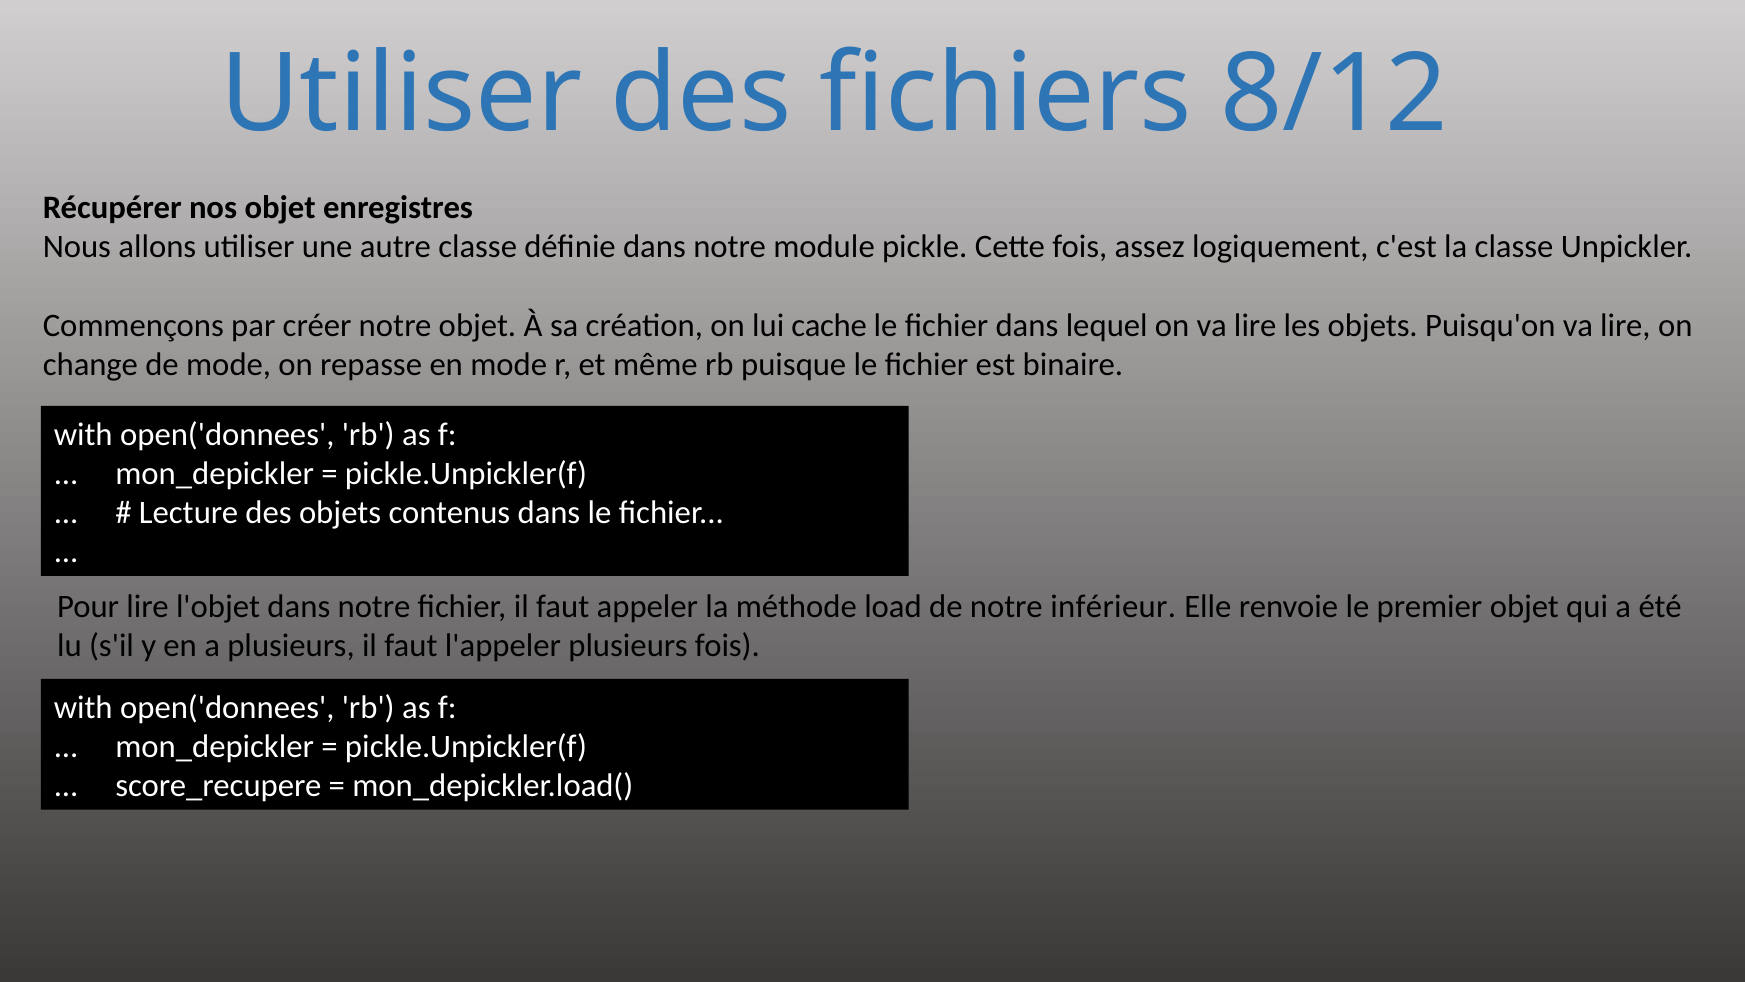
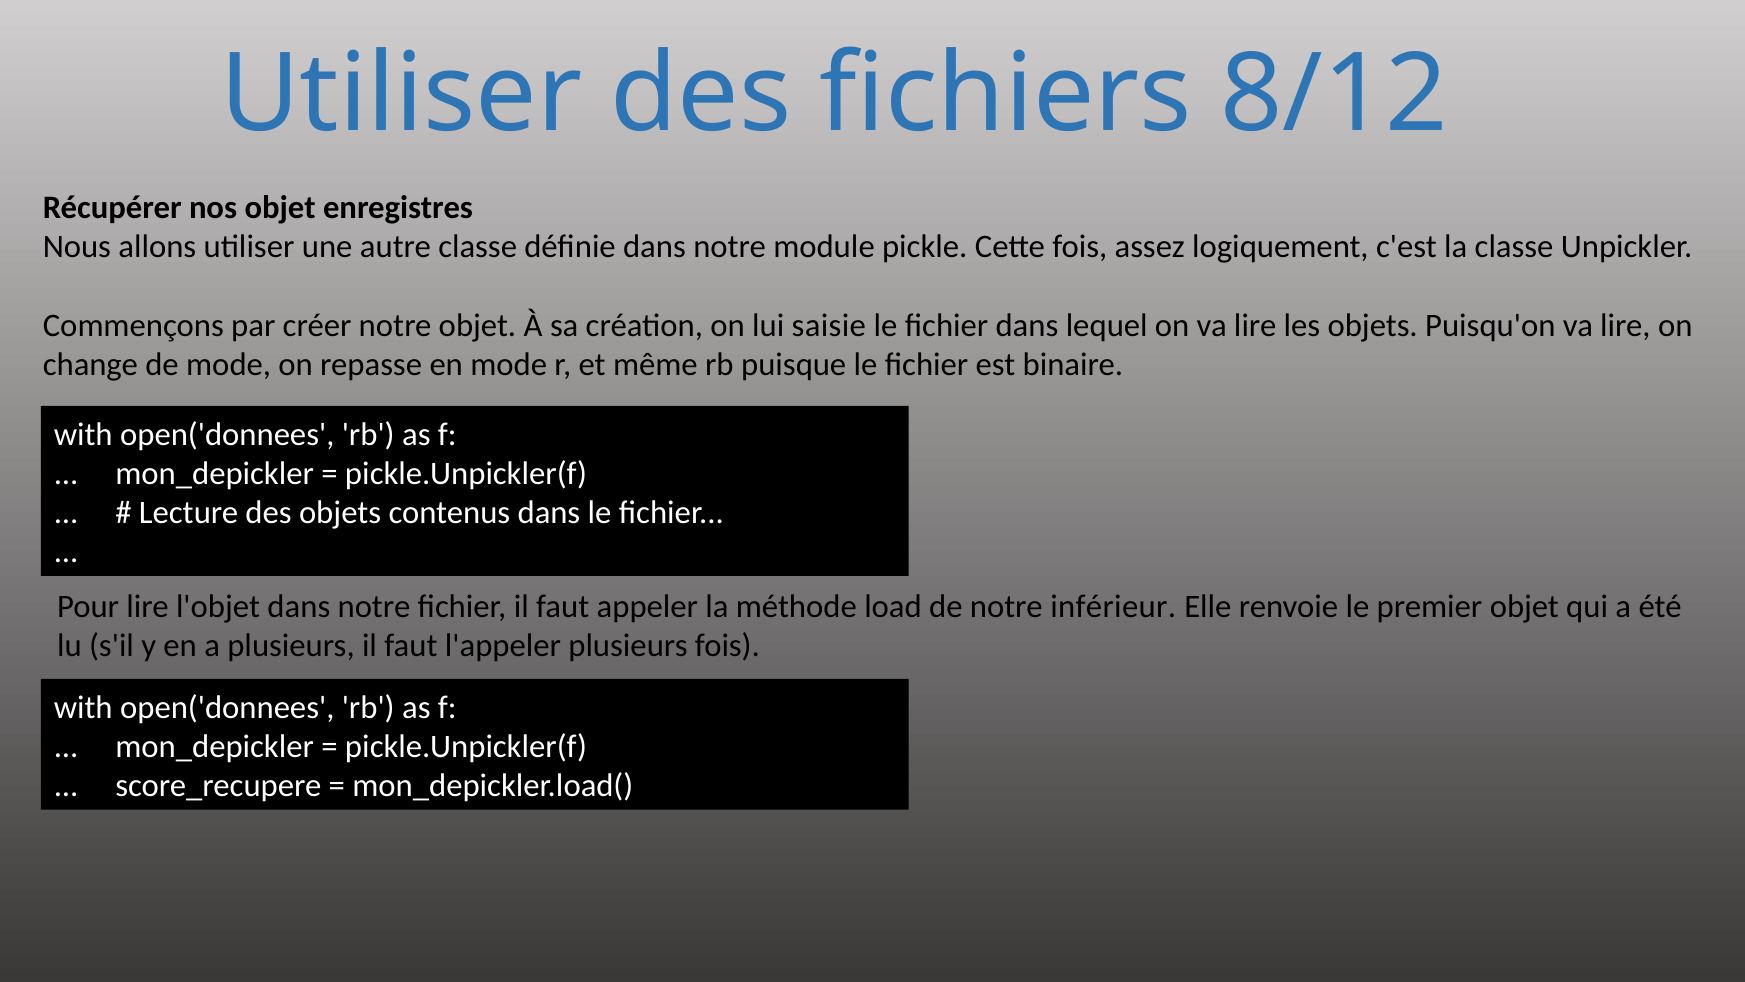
cache: cache -> saisie (829, 325)
